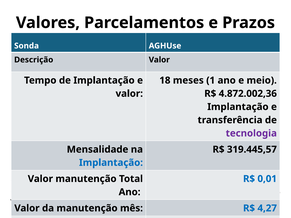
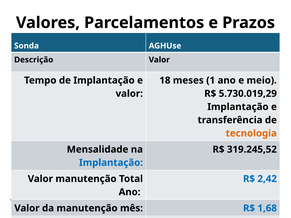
4.872.002,36: 4.872.002,36 -> 5.730.019,29 (248, 94)
tecnologia colour: purple -> orange (251, 133)
319.445,57: 319.445,57 -> 319.245,52 (252, 150)
0,01: 0,01 -> 2,42 (267, 179)
4,27: 4,27 -> 1,68 (267, 208)
